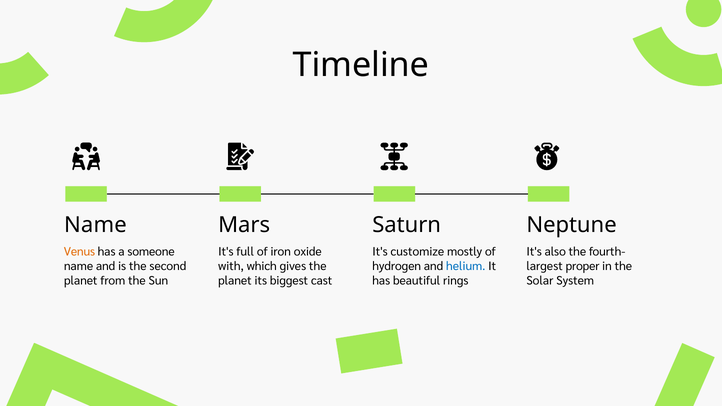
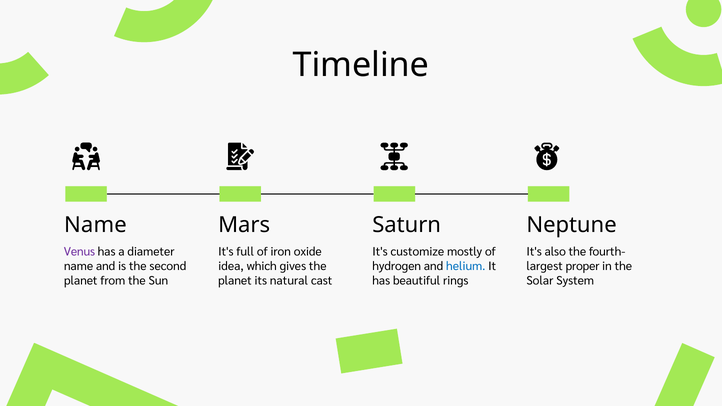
Venus colour: orange -> purple (79, 252)
someone: someone -> diameter (151, 252)
with: with -> idea (231, 266)
biggest: biggest -> natural (289, 281)
